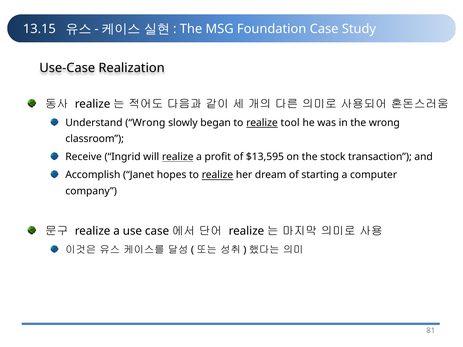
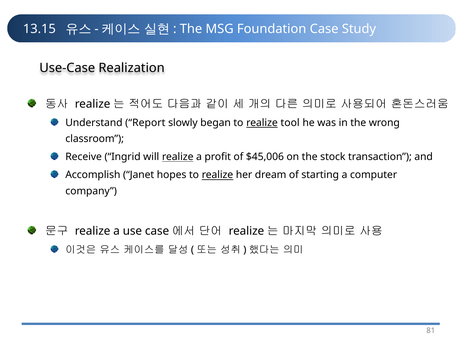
Understand Wrong: Wrong -> Report (145, 123)
$13,595: $13,595 -> $45,006 (265, 157)
